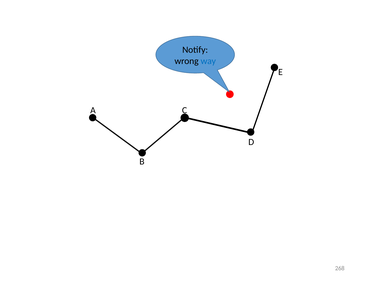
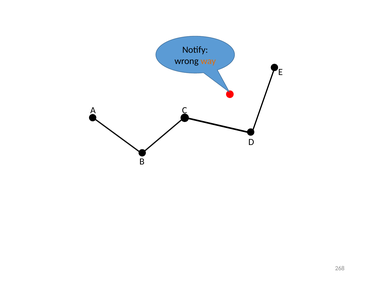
way colour: blue -> orange (208, 61)
